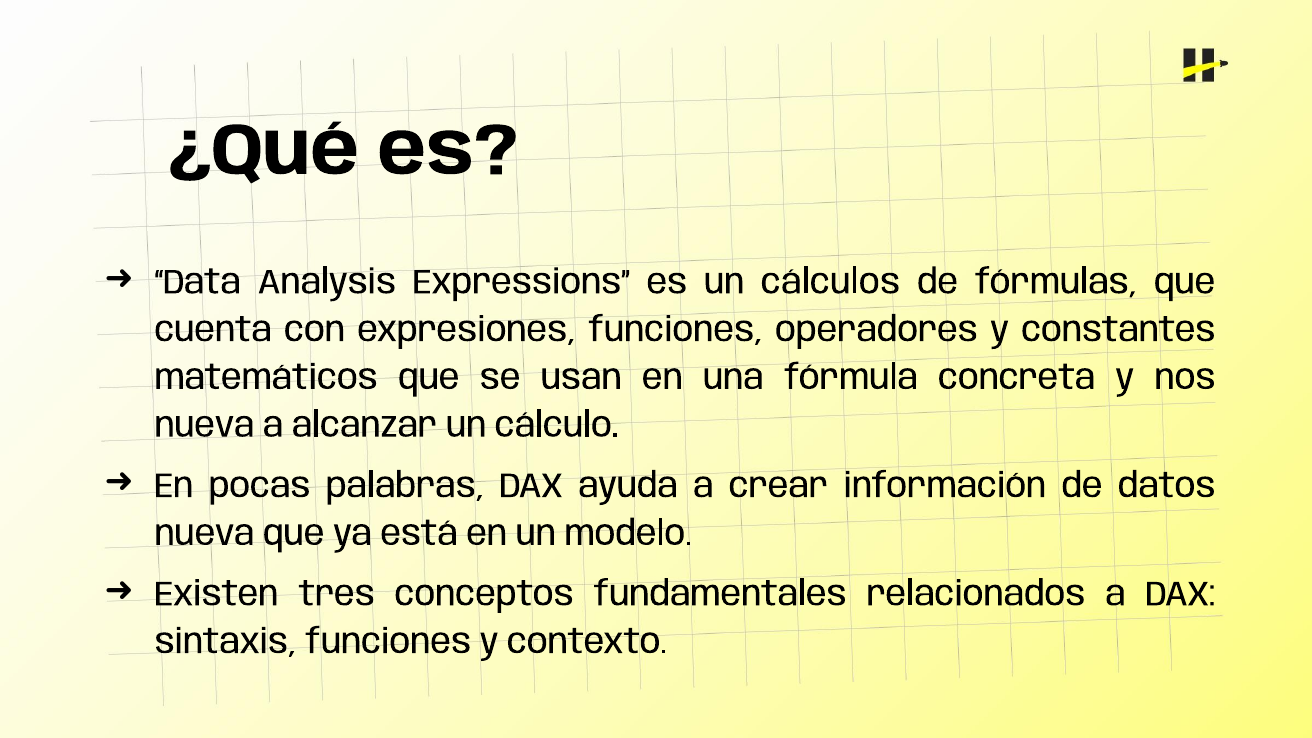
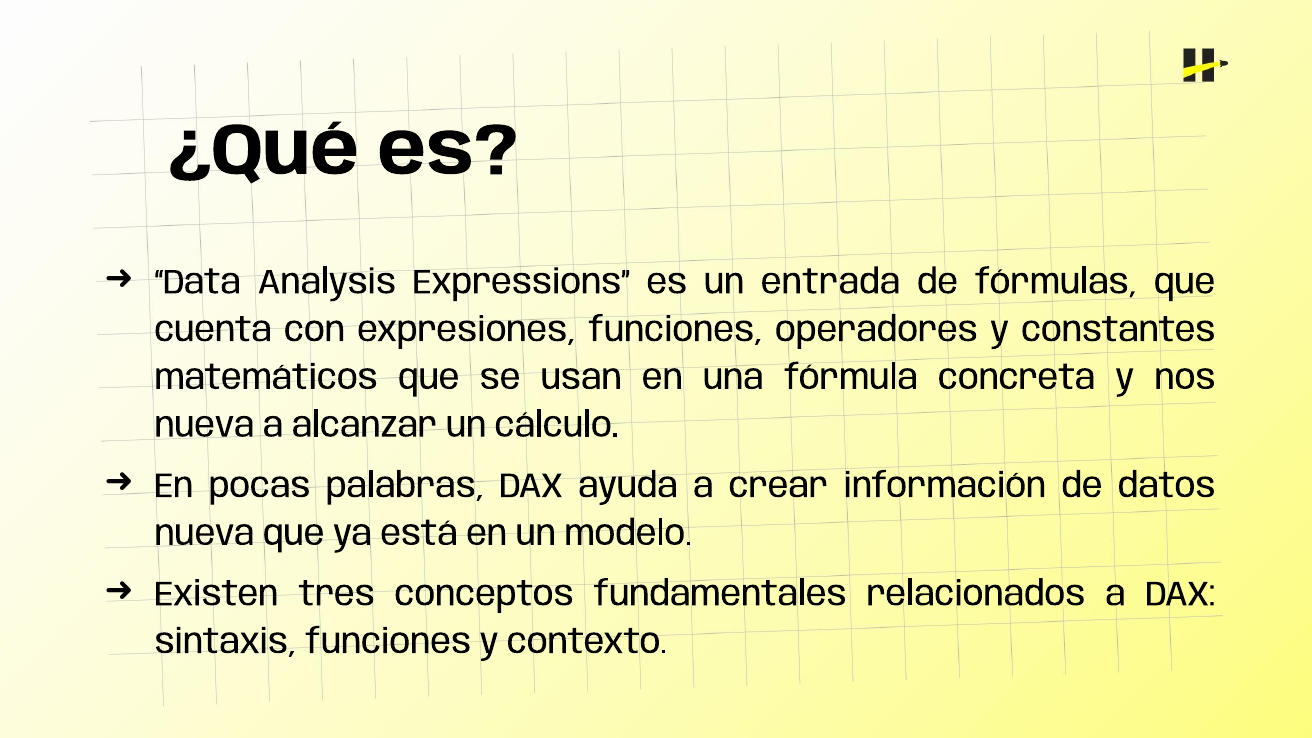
cálculos: cálculos -> entrada (831, 282)
